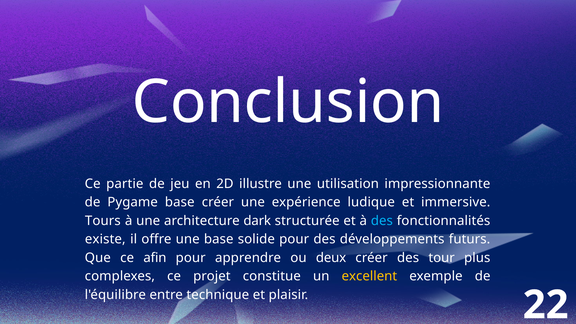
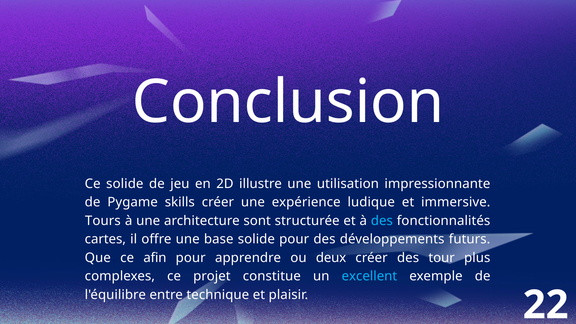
Ce partie: partie -> solide (125, 184)
Pygame base: base -> skills (180, 202)
dark: dark -> sont (257, 221)
existe: existe -> cartes (105, 239)
excellent colour: yellow -> light blue (369, 276)
